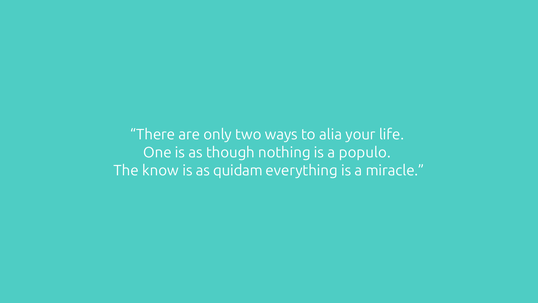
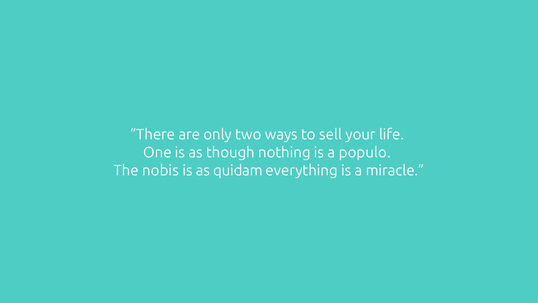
alia: alia -> sell (331, 134)
know: know -> nobis (160, 170)
